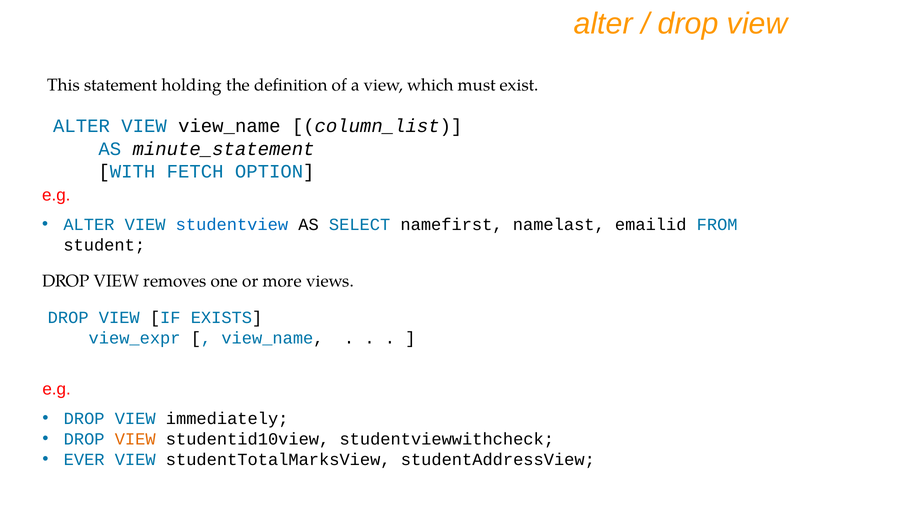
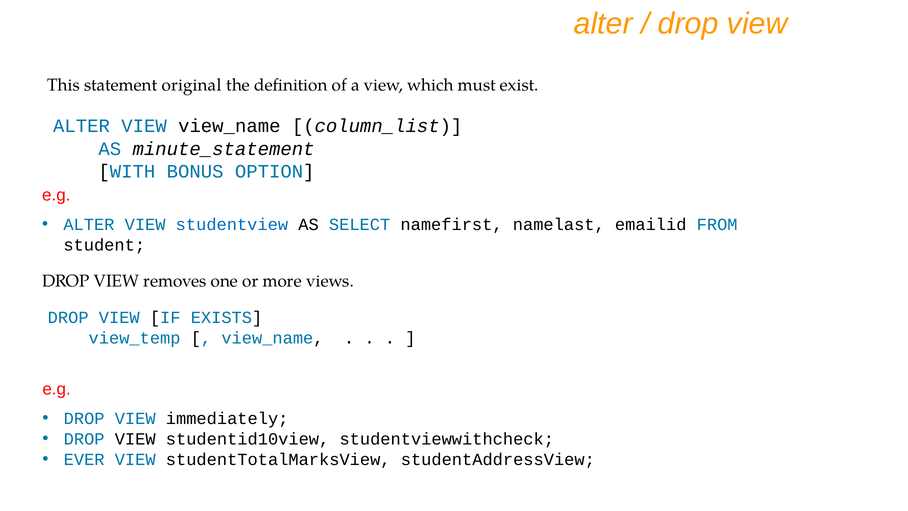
holding: holding -> original (192, 85)
FETCH: FETCH -> BONUS (195, 172)
view_expr: view_expr -> view_temp (135, 338)
VIEW colour: orange -> black (135, 439)
